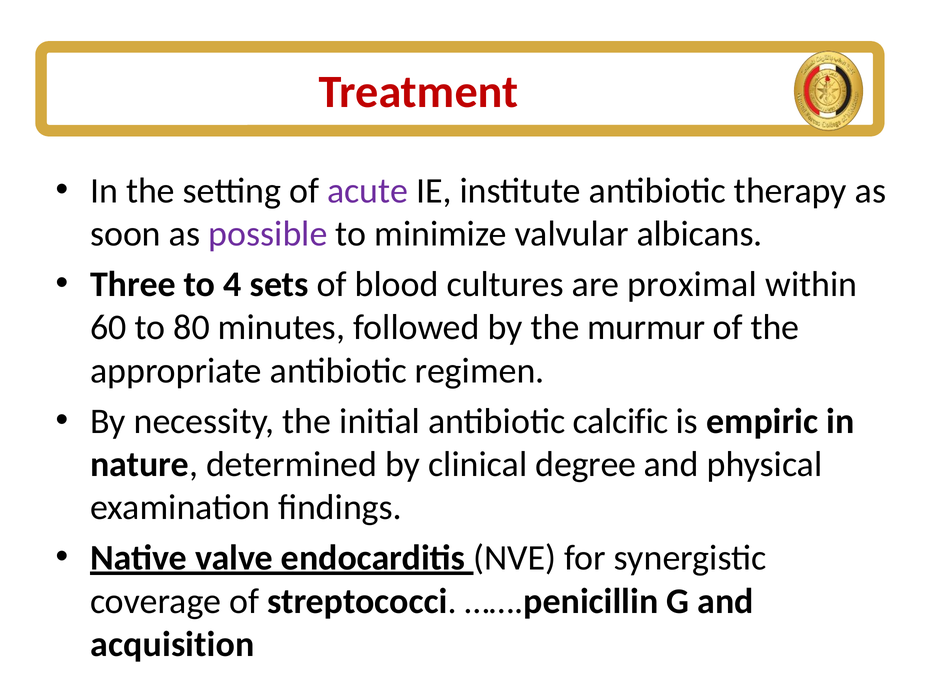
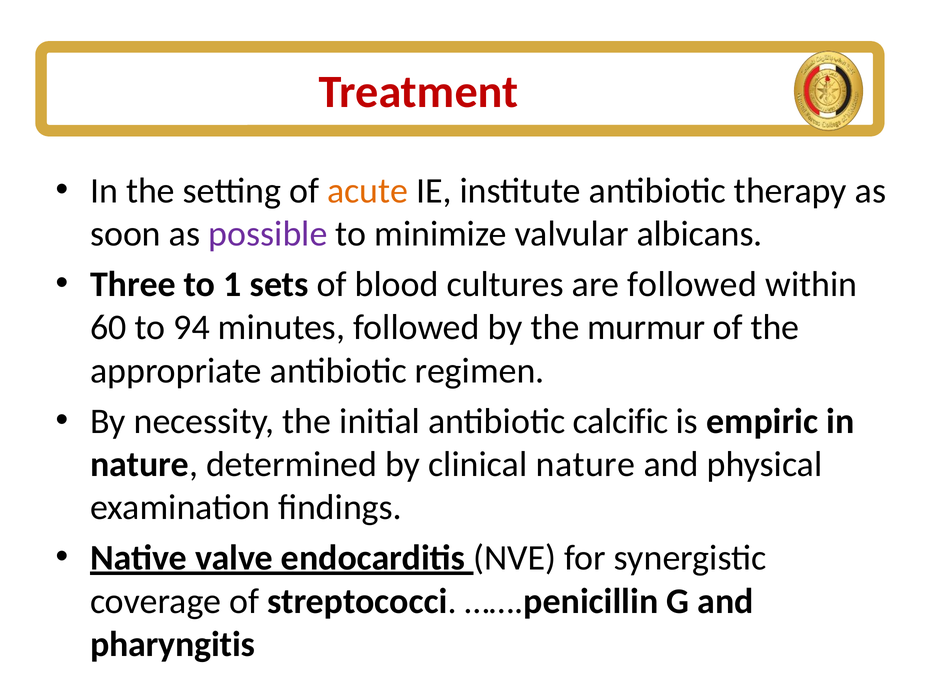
acute colour: purple -> orange (368, 191)
4: 4 -> 1 (233, 284)
are proximal: proximal -> followed (692, 284)
80: 80 -> 94 (192, 327)
clinical degree: degree -> nature (585, 464)
acquisition: acquisition -> pharyngitis (173, 644)
